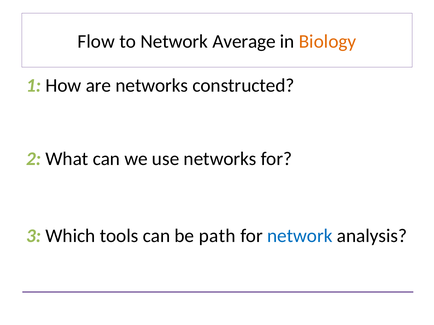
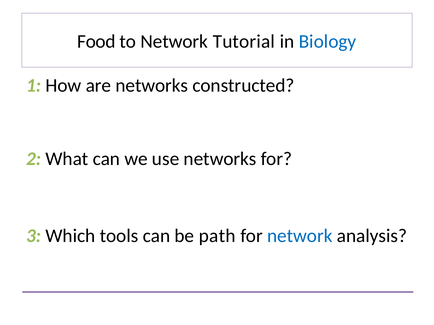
Flow: Flow -> Food (96, 42)
Average: Average -> Tutorial (244, 42)
Biology colour: orange -> blue (328, 42)
